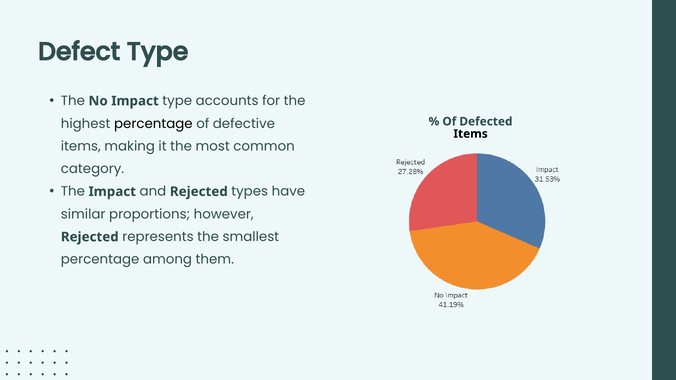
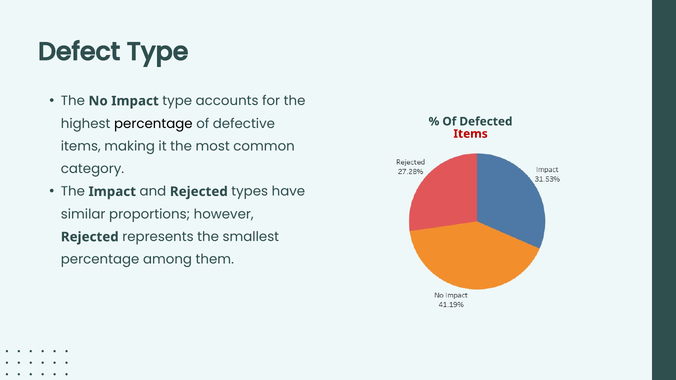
Items colour: black -> red (471, 134)
